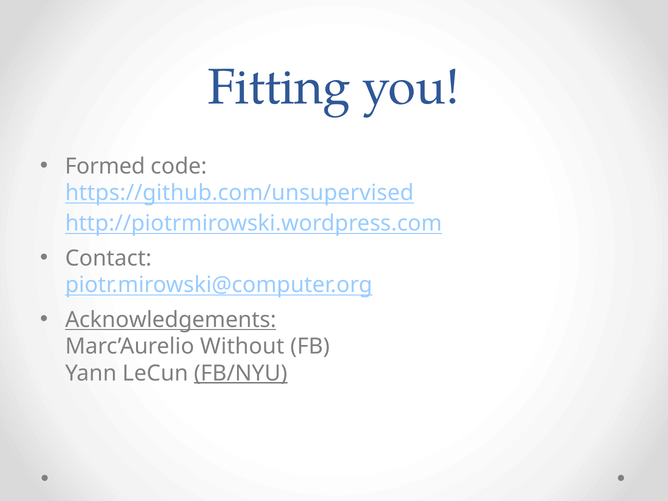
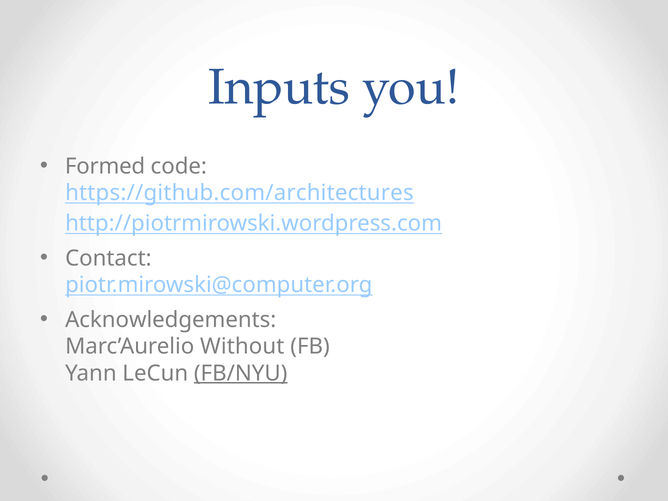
Fitting: Fitting -> Inputs (279, 87)
https://github.com/unsupervised: https://github.com/unsupervised -> https://github.com/architectures (239, 193)
Acknowledgements underline: present -> none (171, 320)
